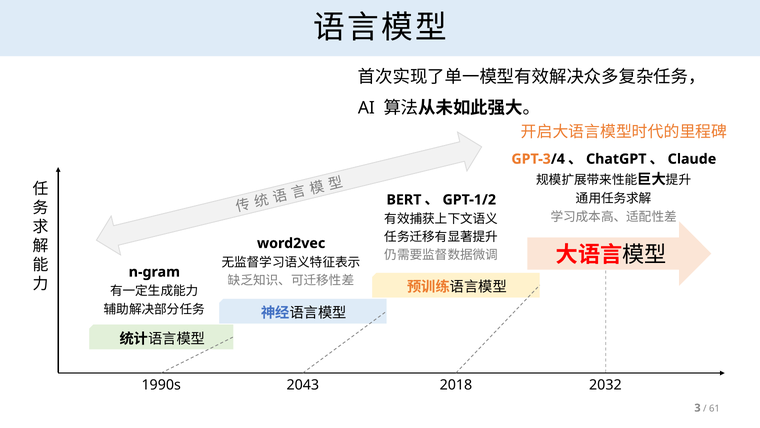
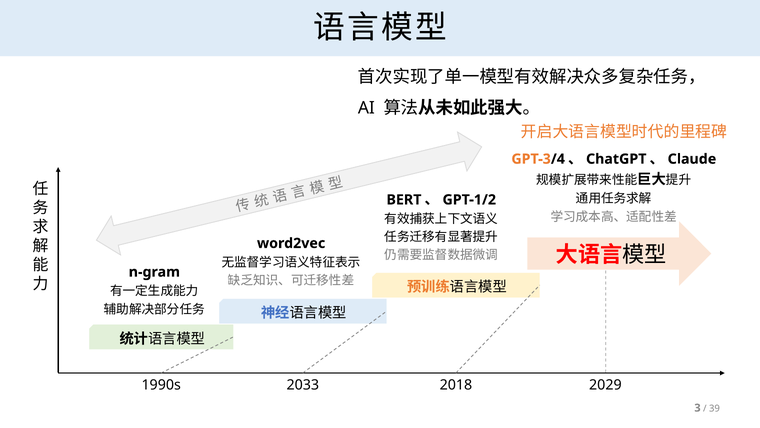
2043: 2043 -> 2033 (303, 385)
2032: 2032 -> 2029 (605, 385)
61: 61 -> 39 (714, 408)
